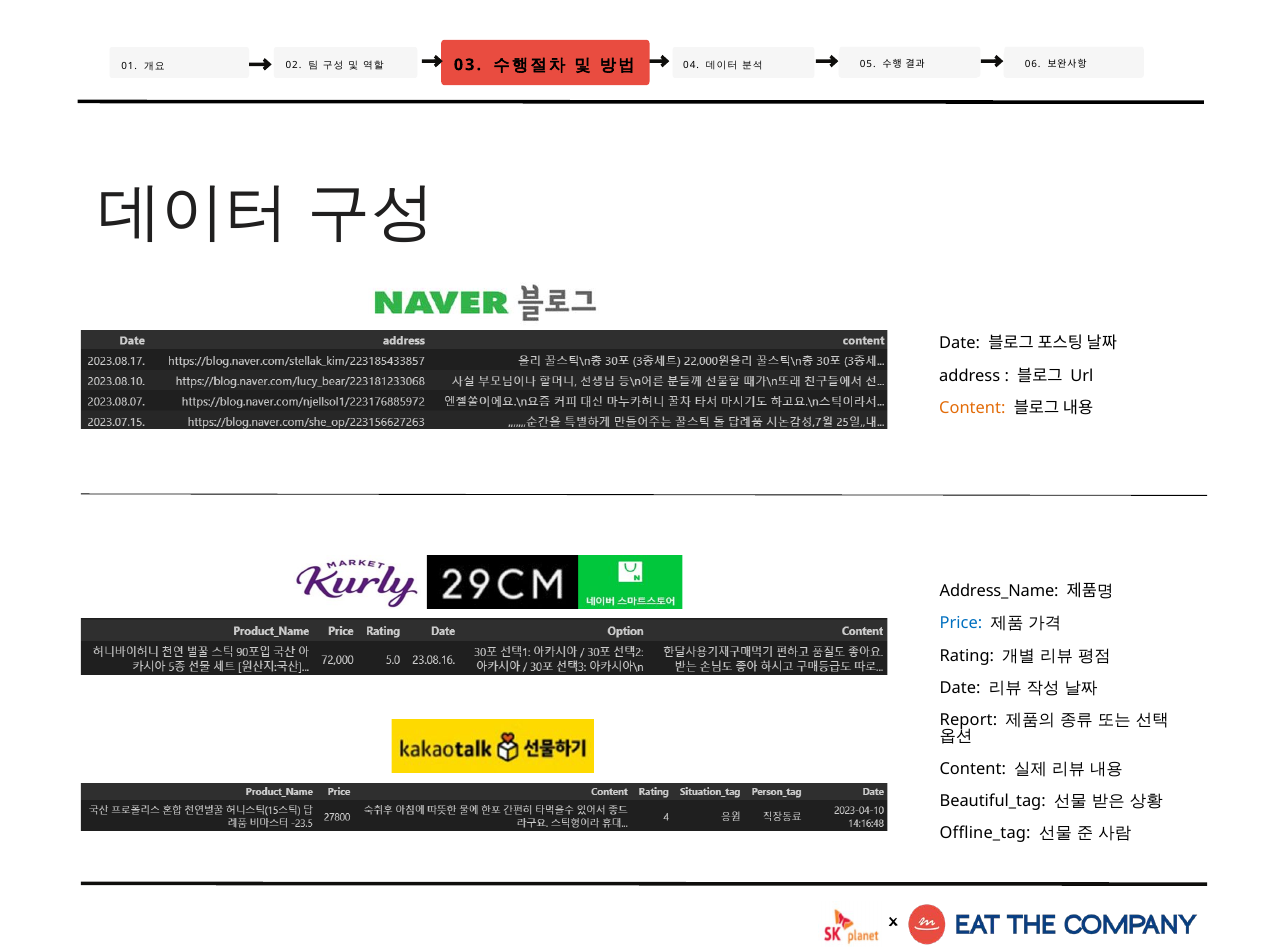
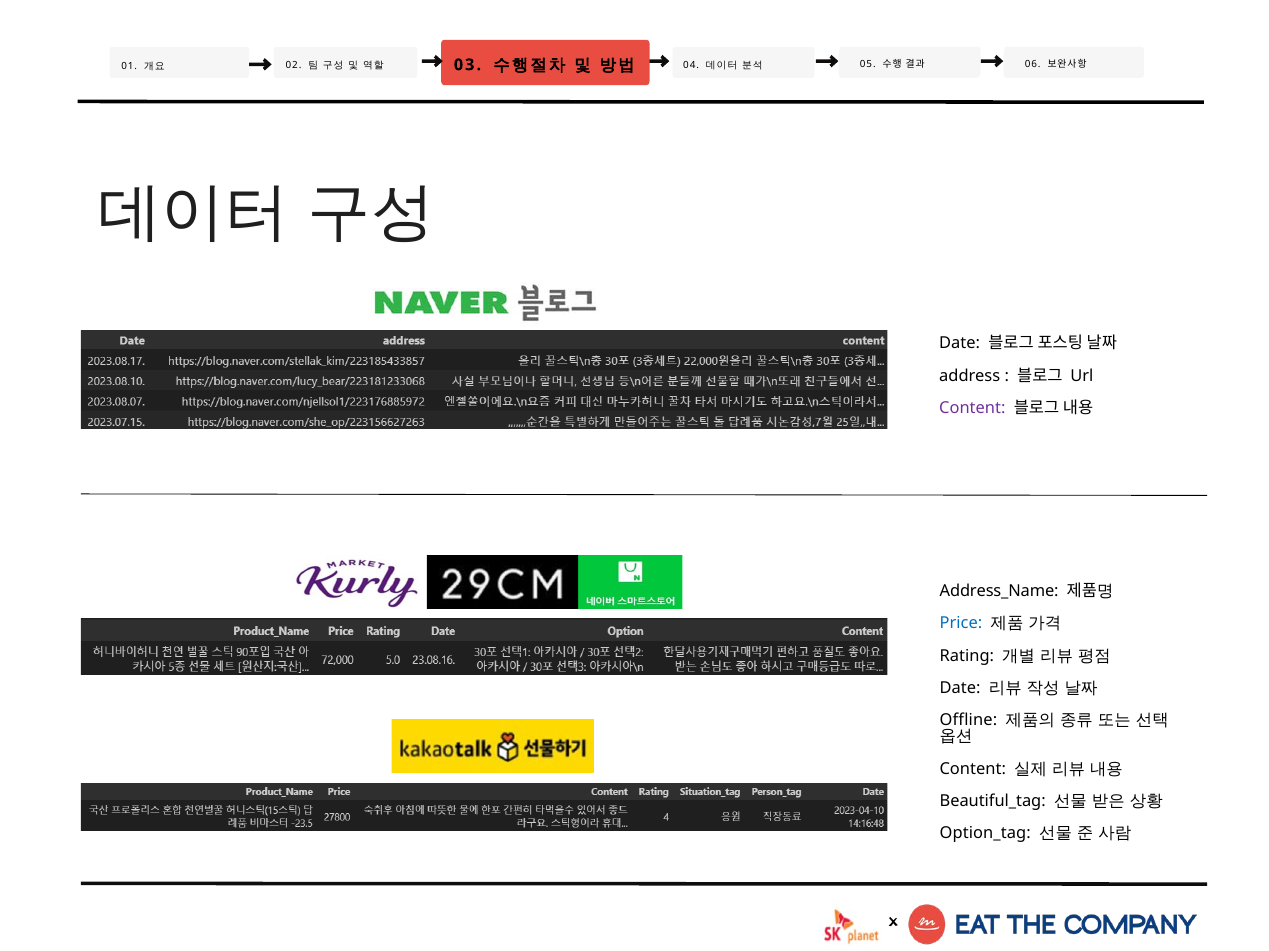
Content colour: orange -> purple (972, 409)
Report: Report -> Offline (968, 721)
Offline_tag: Offline_tag -> Option_tag (985, 834)
